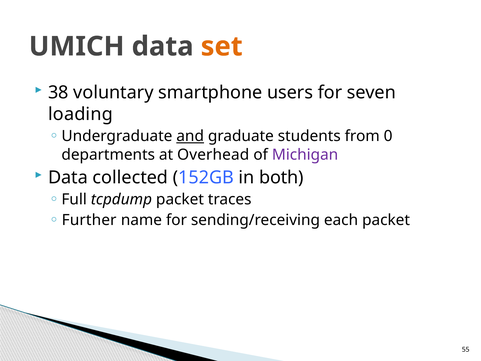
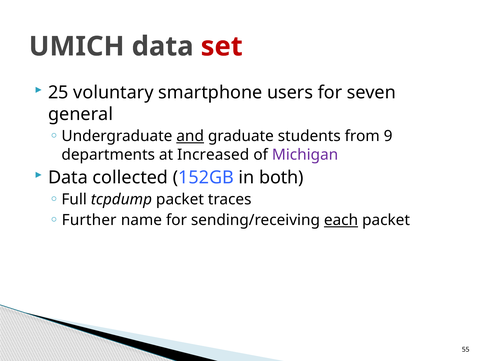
set colour: orange -> red (222, 46)
38: 38 -> 25 (58, 92)
loading: loading -> general (81, 114)
0: 0 -> 9 (388, 136)
Overhead: Overhead -> Increased (213, 154)
each underline: none -> present (341, 220)
